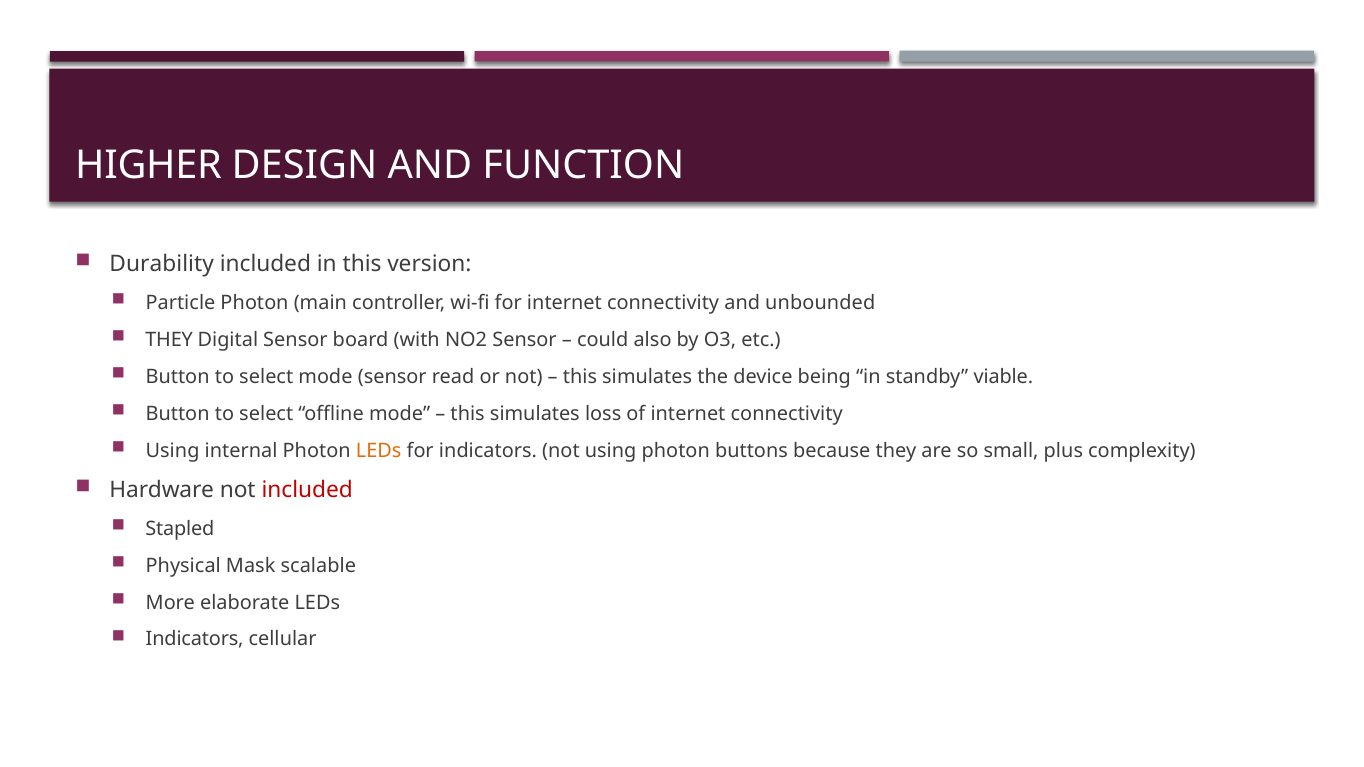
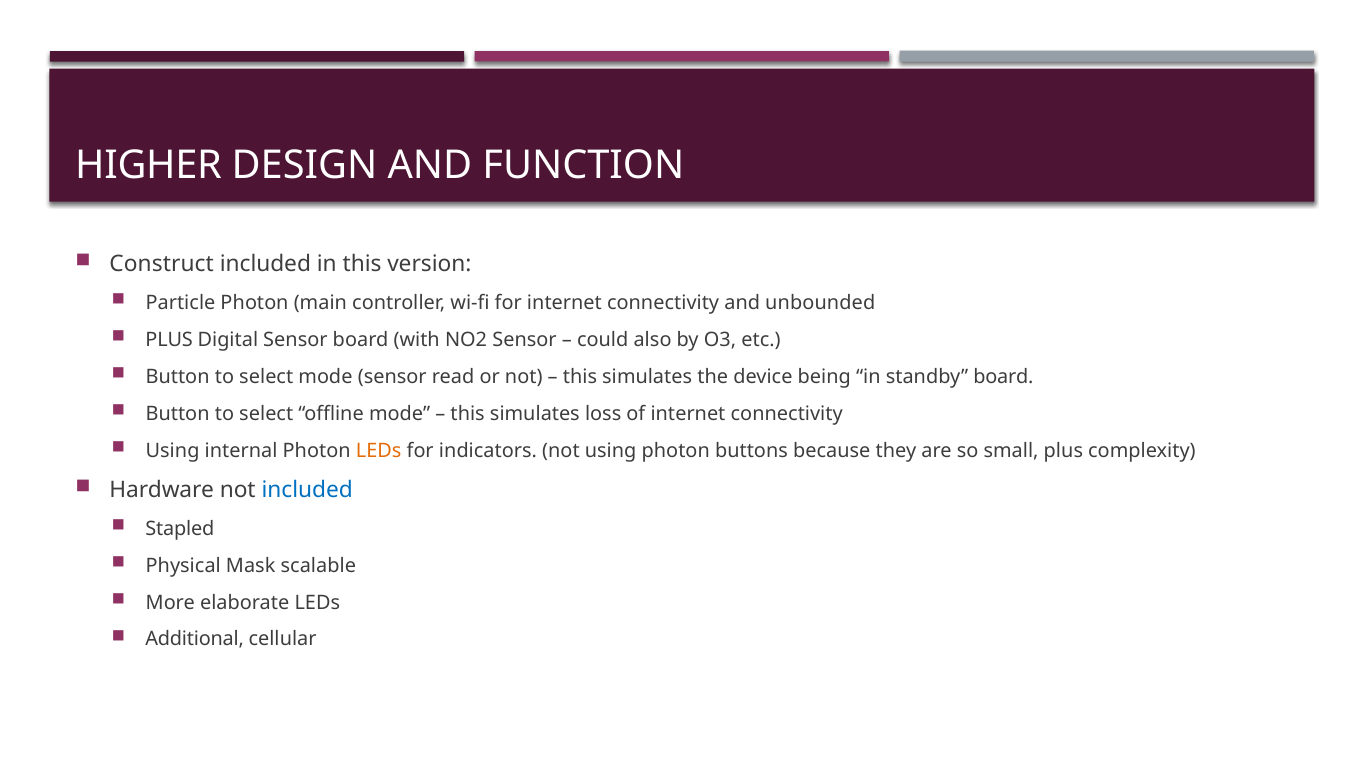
Durability: Durability -> Construct (162, 264)
THEY: THEY -> PLUS (169, 340)
standby viable: viable -> board (1003, 377)
included colour: red -> blue (307, 490)
Indicators: Indicators -> Additional (195, 640)
